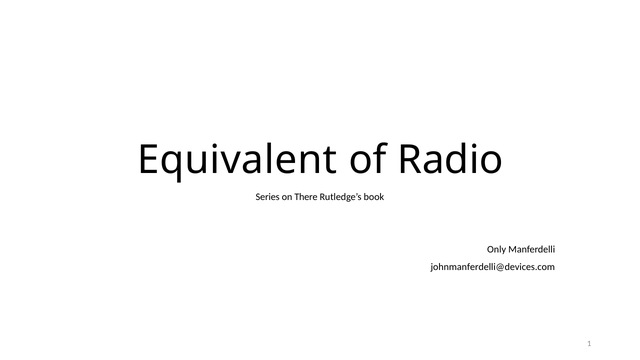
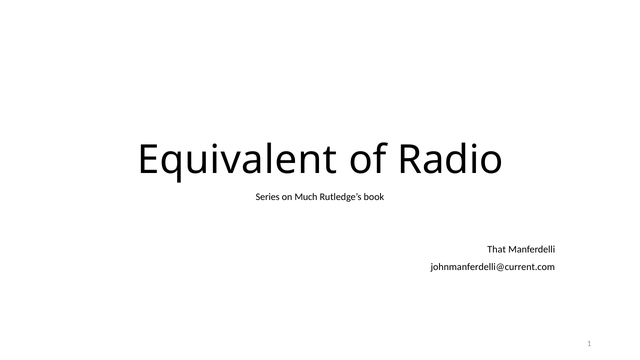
There: There -> Much (306, 197)
Only: Only -> That (497, 249)
johnmanferdelli@devices.com: johnmanferdelli@devices.com -> johnmanferdelli@current.com (493, 267)
